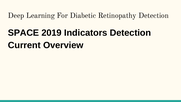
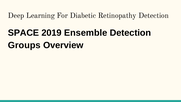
Indicators: Indicators -> Ensemble (86, 33)
Current: Current -> Groups (24, 45)
